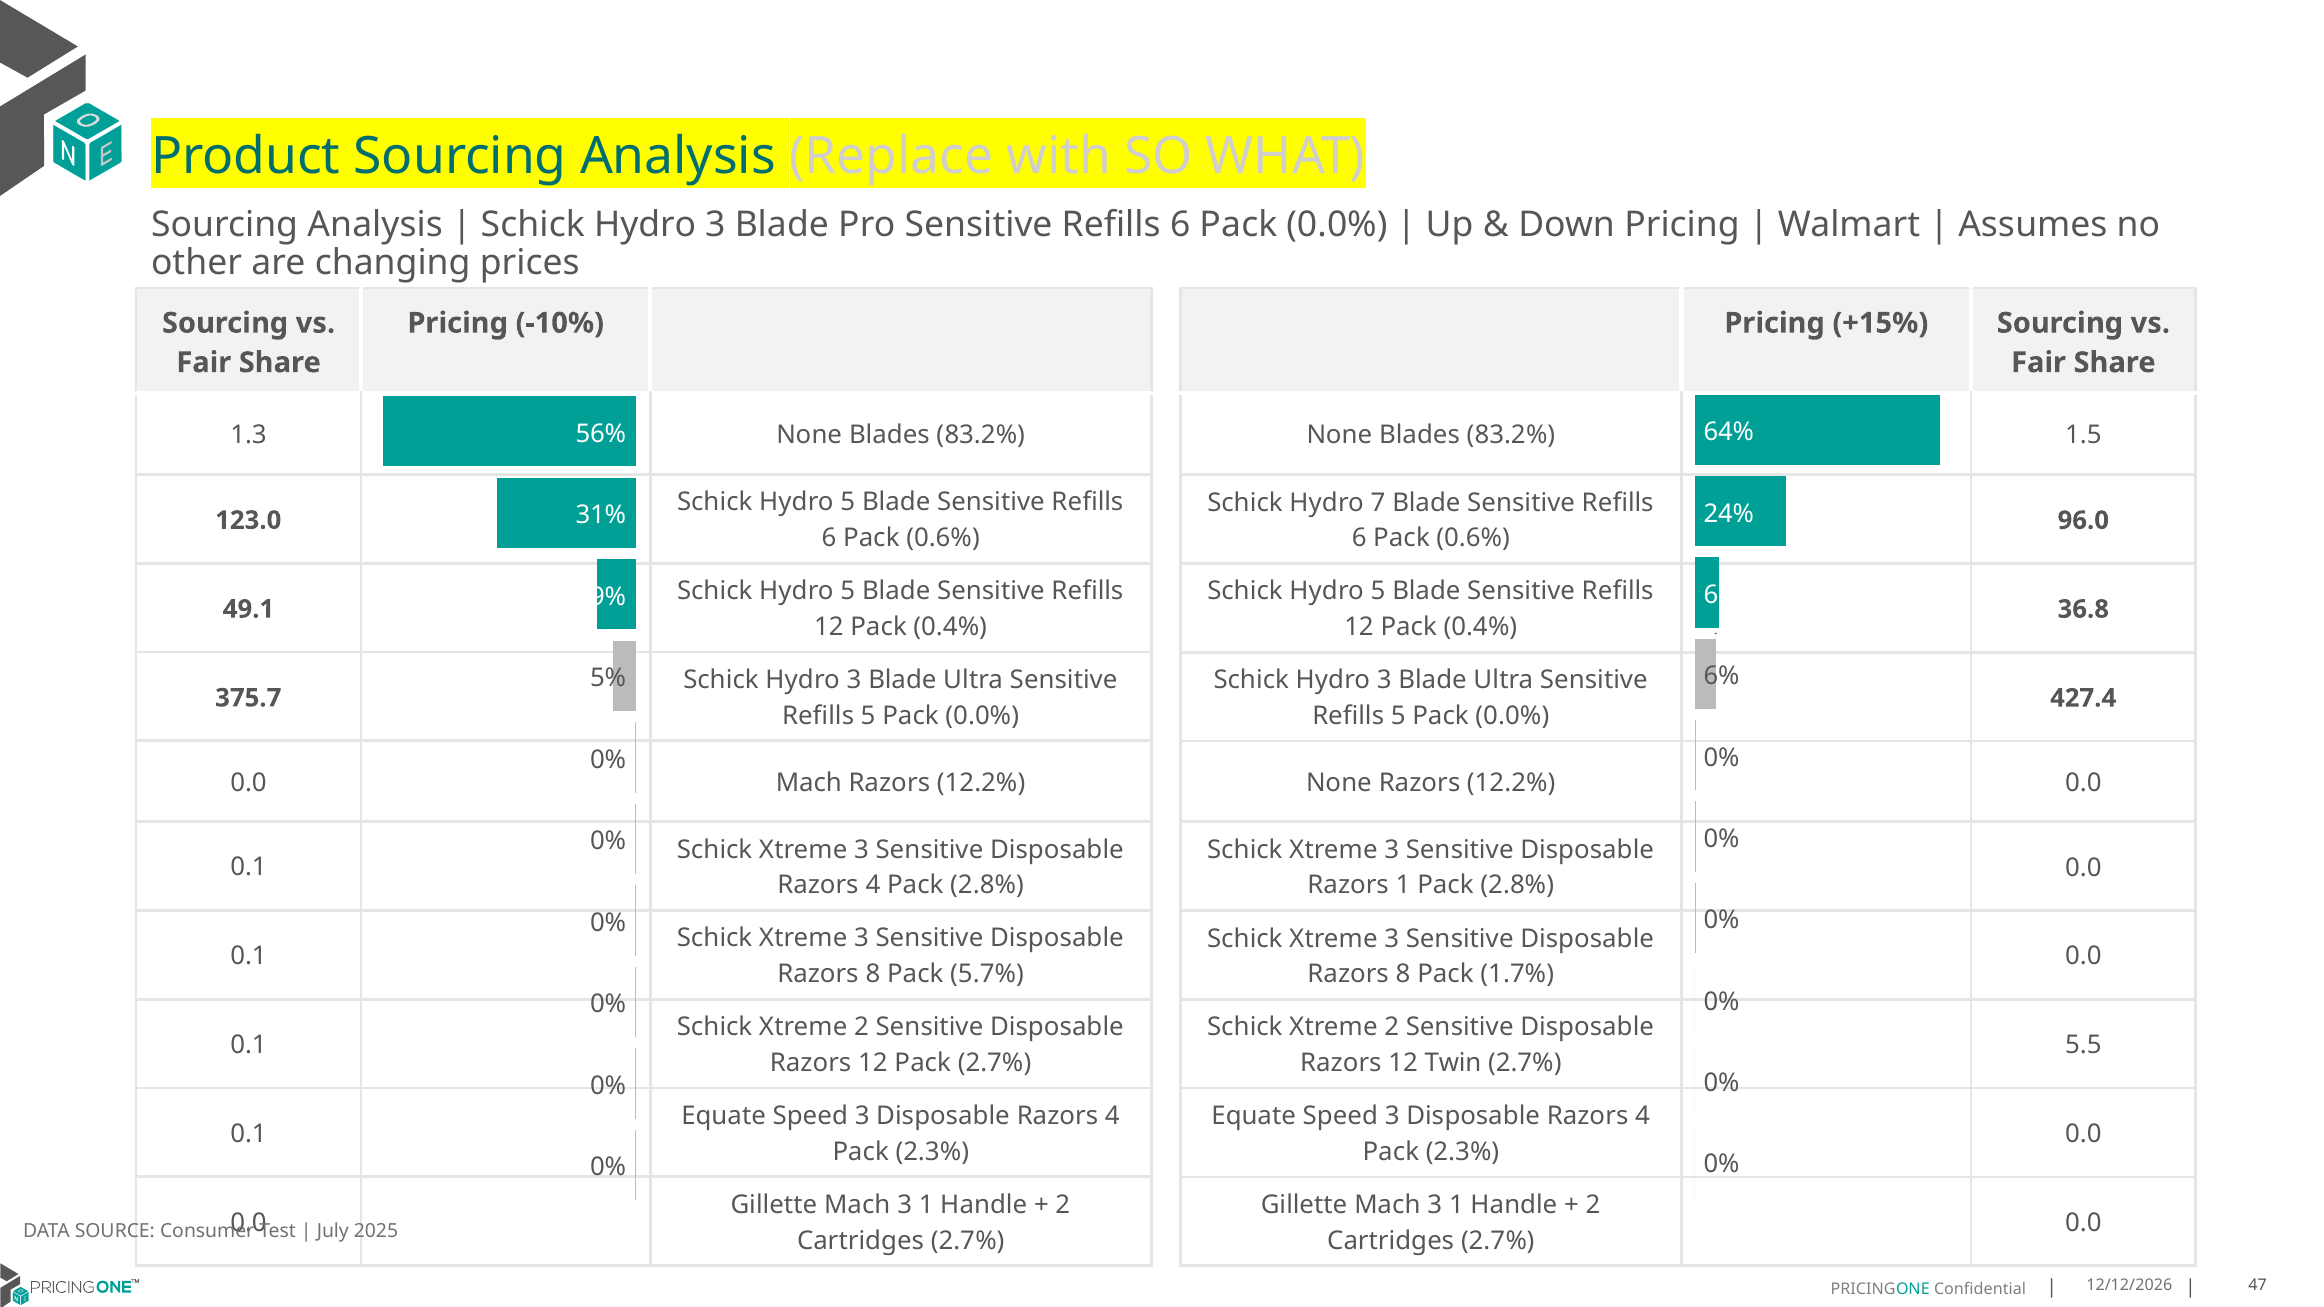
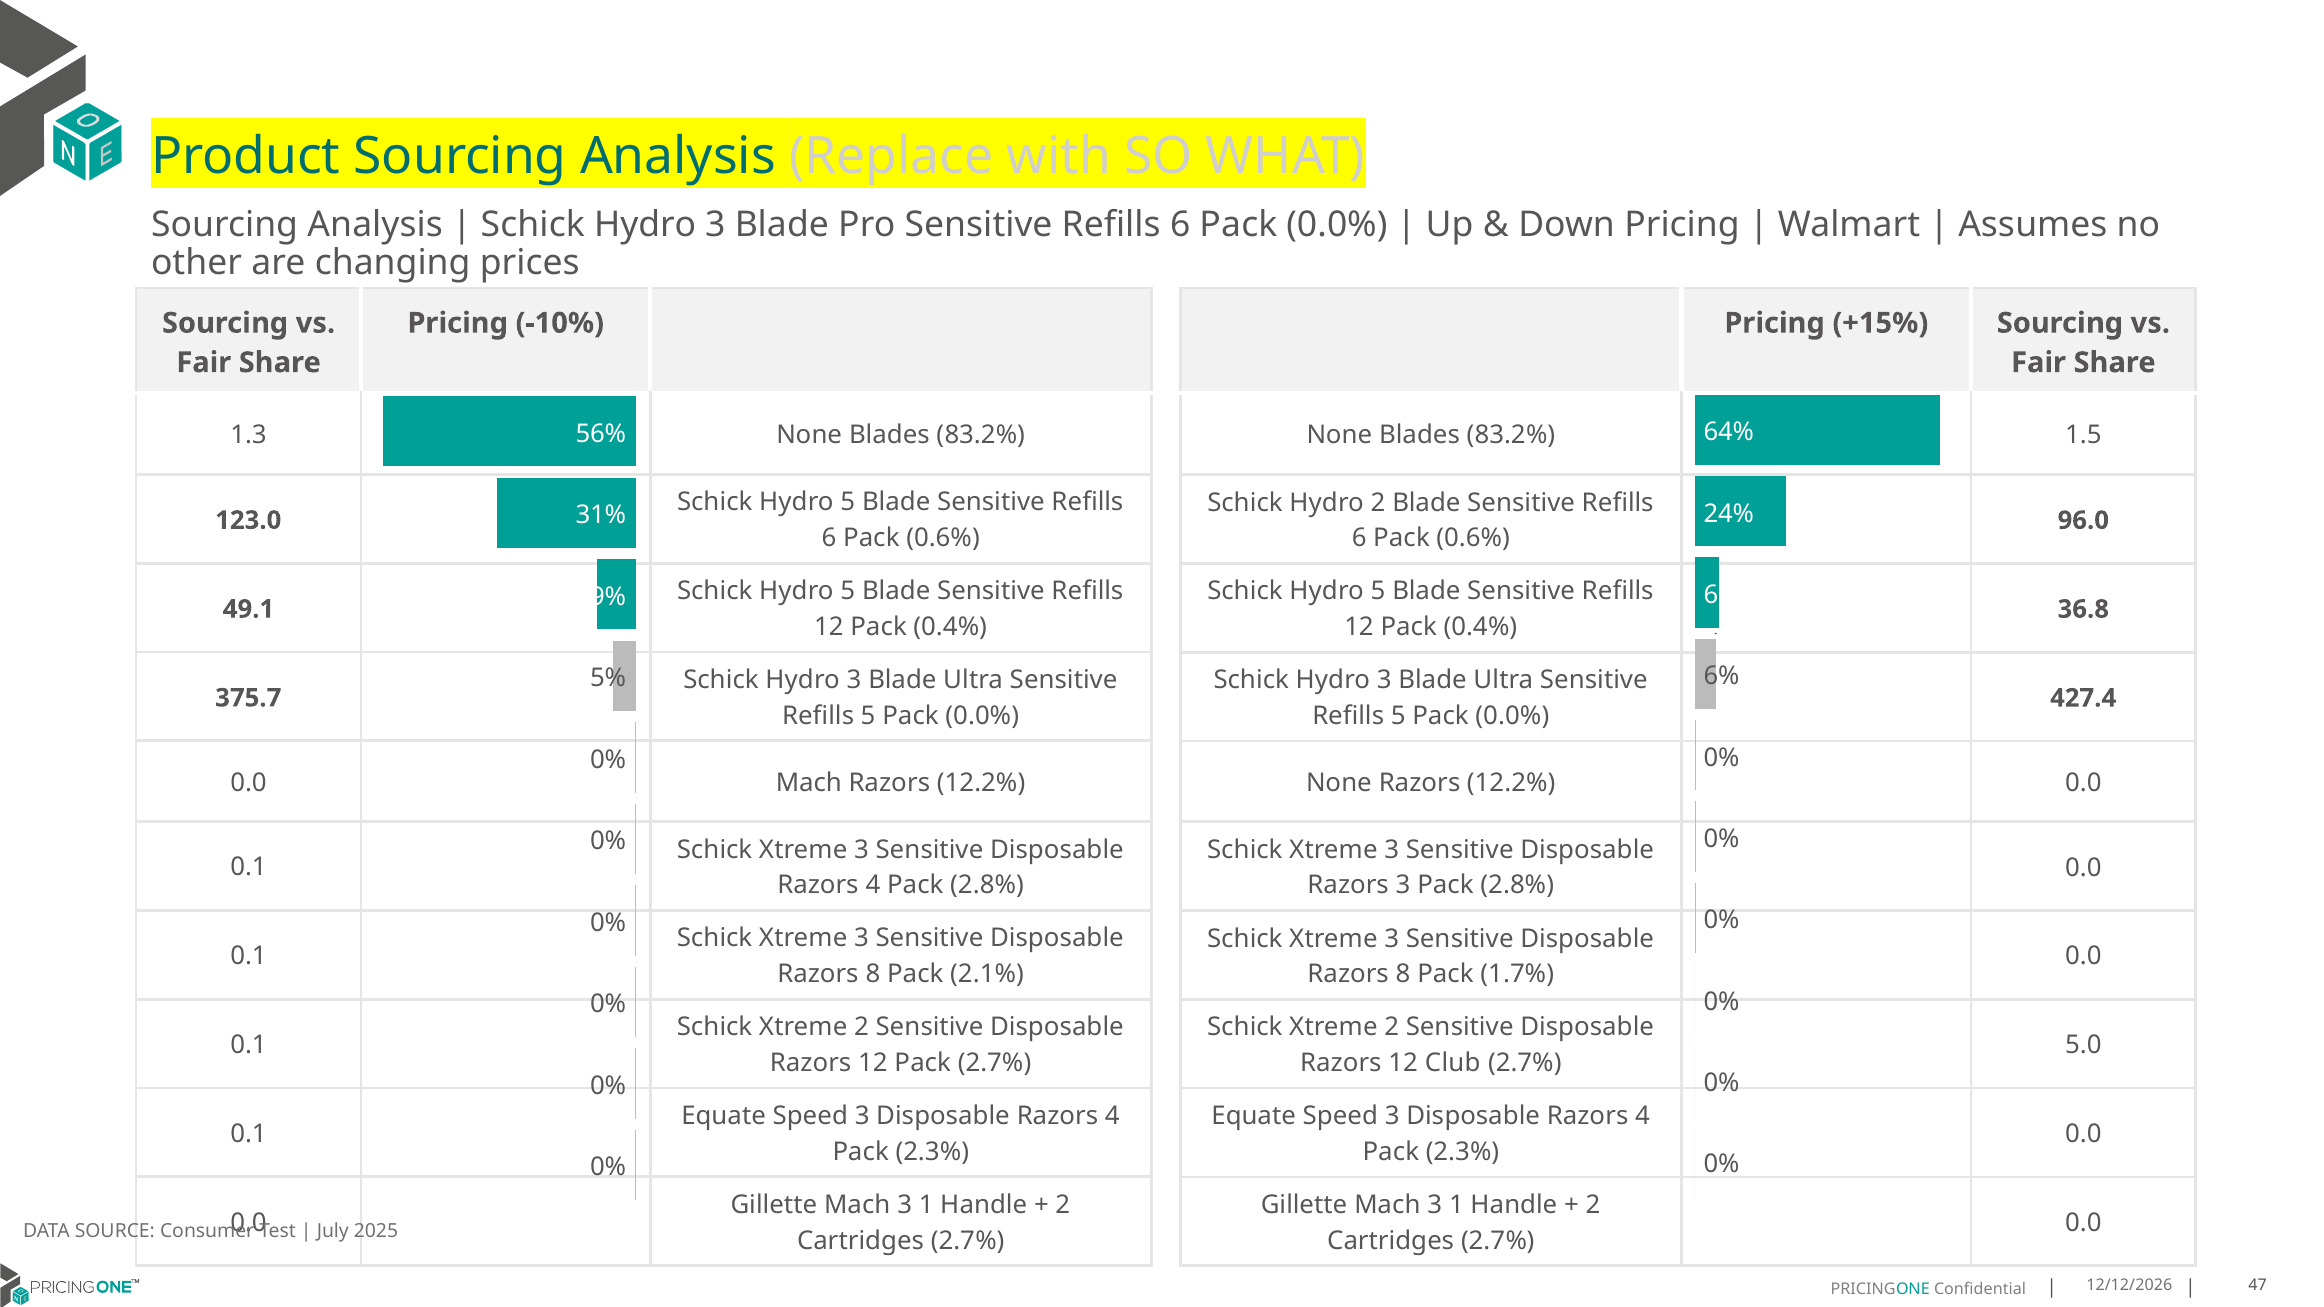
Hydro 7: 7 -> 2 (1378, 503)
Razors 1: 1 -> 3 (1403, 886)
5.7%: 5.7% -> 2.1% (987, 974)
5.5: 5.5 -> 5.0 (2083, 1045)
Twin: Twin -> Club (1453, 1063)
